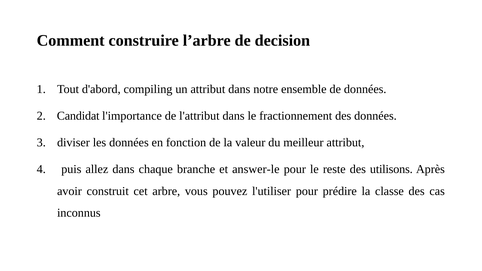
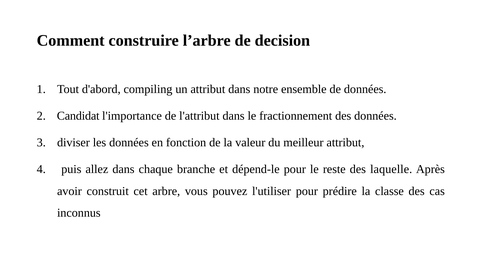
answer-le: answer-le -> dépend-le (256, 169)
utilisons: utilisons -> laquelle (391, 169)
